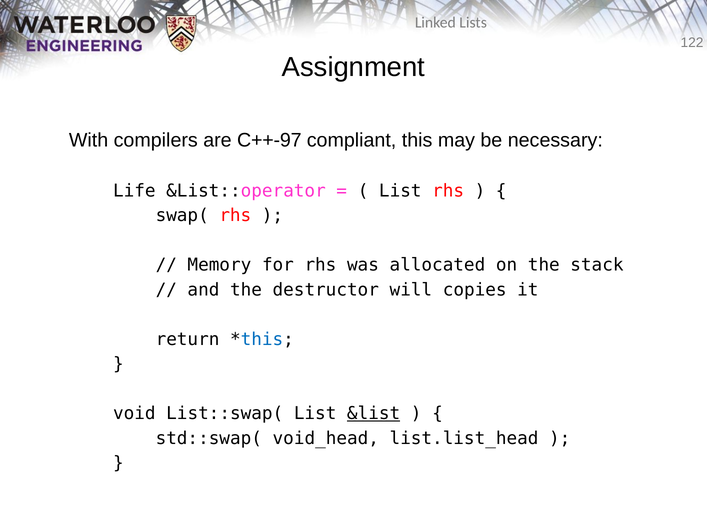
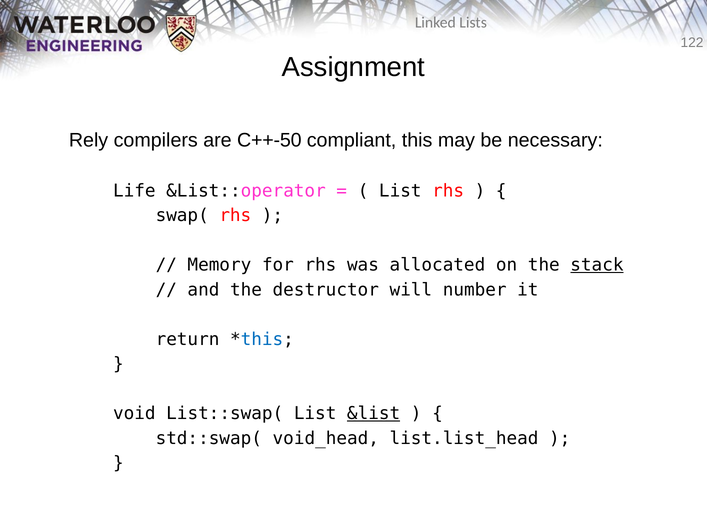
With: With -> Rely (89, 140)
C++-97: C++-97 -> C++-50 (269, 140)
stack underline: none -> present (597, 265)
copies: copies -> number (475, 290)
